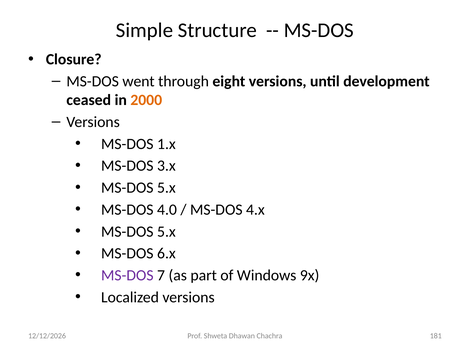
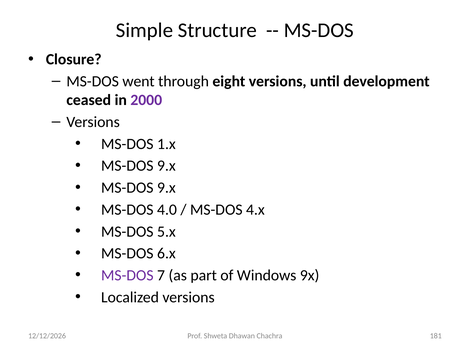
2000 colour: orange -> purple (146, 100)
3.x: 3.x -> 9.x (166, 166)
5.x: 5.x -> 9.x (166, 188)
